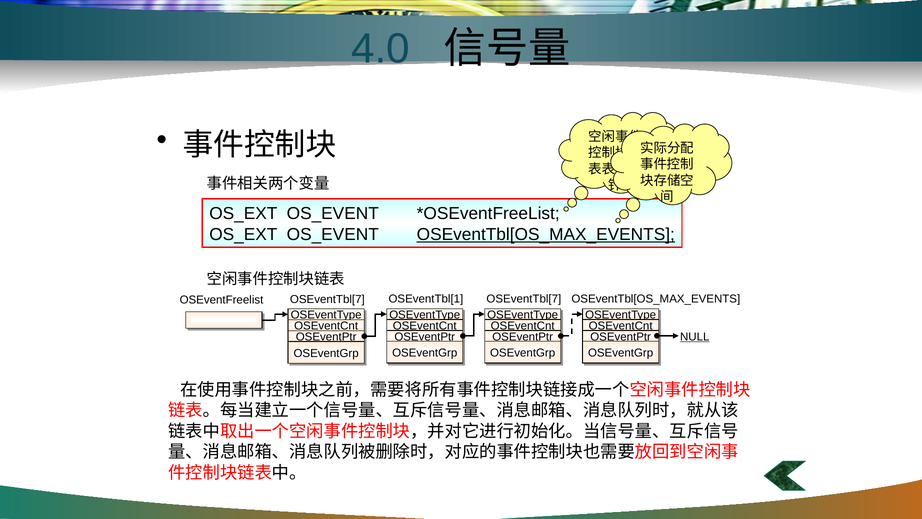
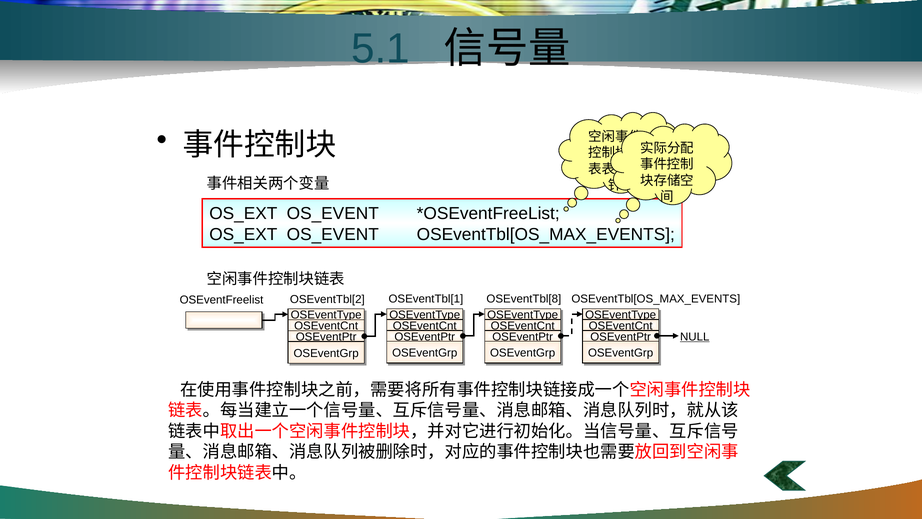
4.0: 4.0 -> 5.1 (381, 49)
OSEventTbl[OS_MAX_EVENTS underline: present -> none (546, 234)
OSEventTbl[7: OSEventTbl[7 -> OSEventTbl[8 (524, 299)
OSEventTbl[7: OSEventTbl[7 -> OSEventTbl[2 (327, 299)
